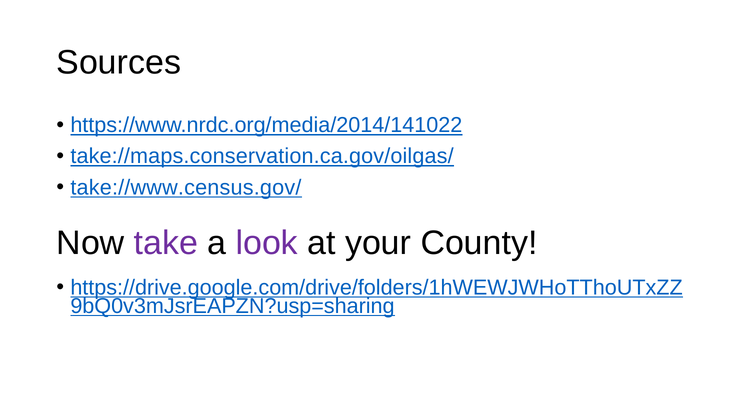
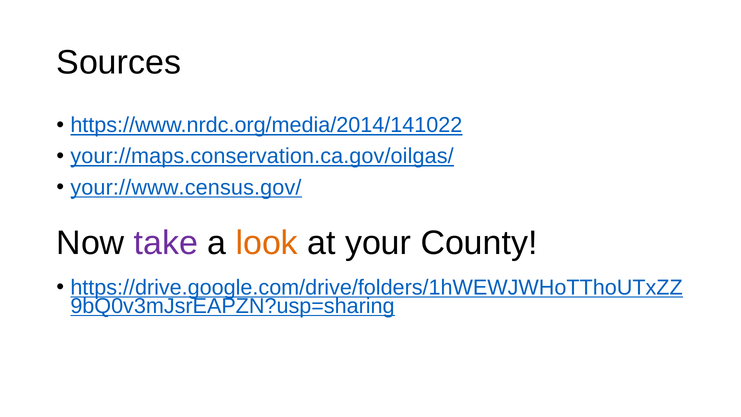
take://maps.conservation.ca.gov/oilgas/: take://maps.conservation.ca.gov/oilgas/ -> your://maps.conservation.ca.gov/oilgas/ (262, 156)
take://www.census.gov/: take://www.census.gov/ -> your://www.census.gov/ (186, 187)
look colour: purple -> orange (267, 243)
